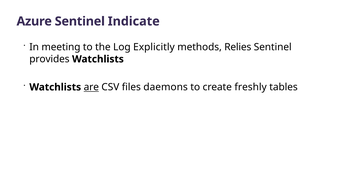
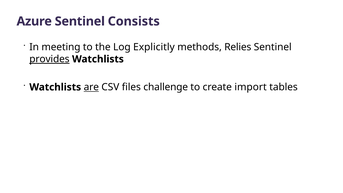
Indicate: Indicate -> Consists (134, 21)
provides underline: none -> present (49, 59)
daemons: daemons -> challenge (166, 87)
freshly: freshly -> import (251, 87)
